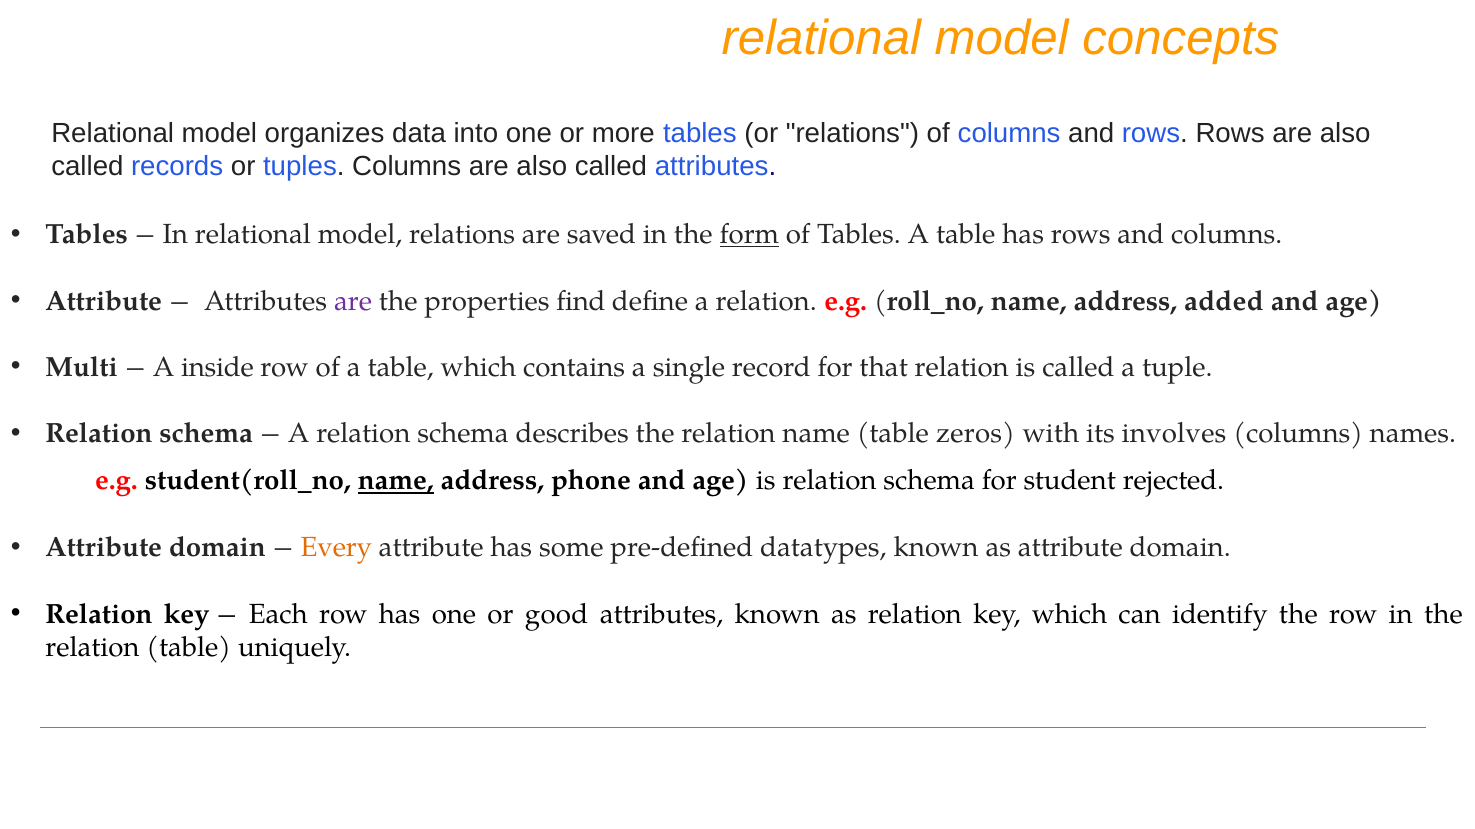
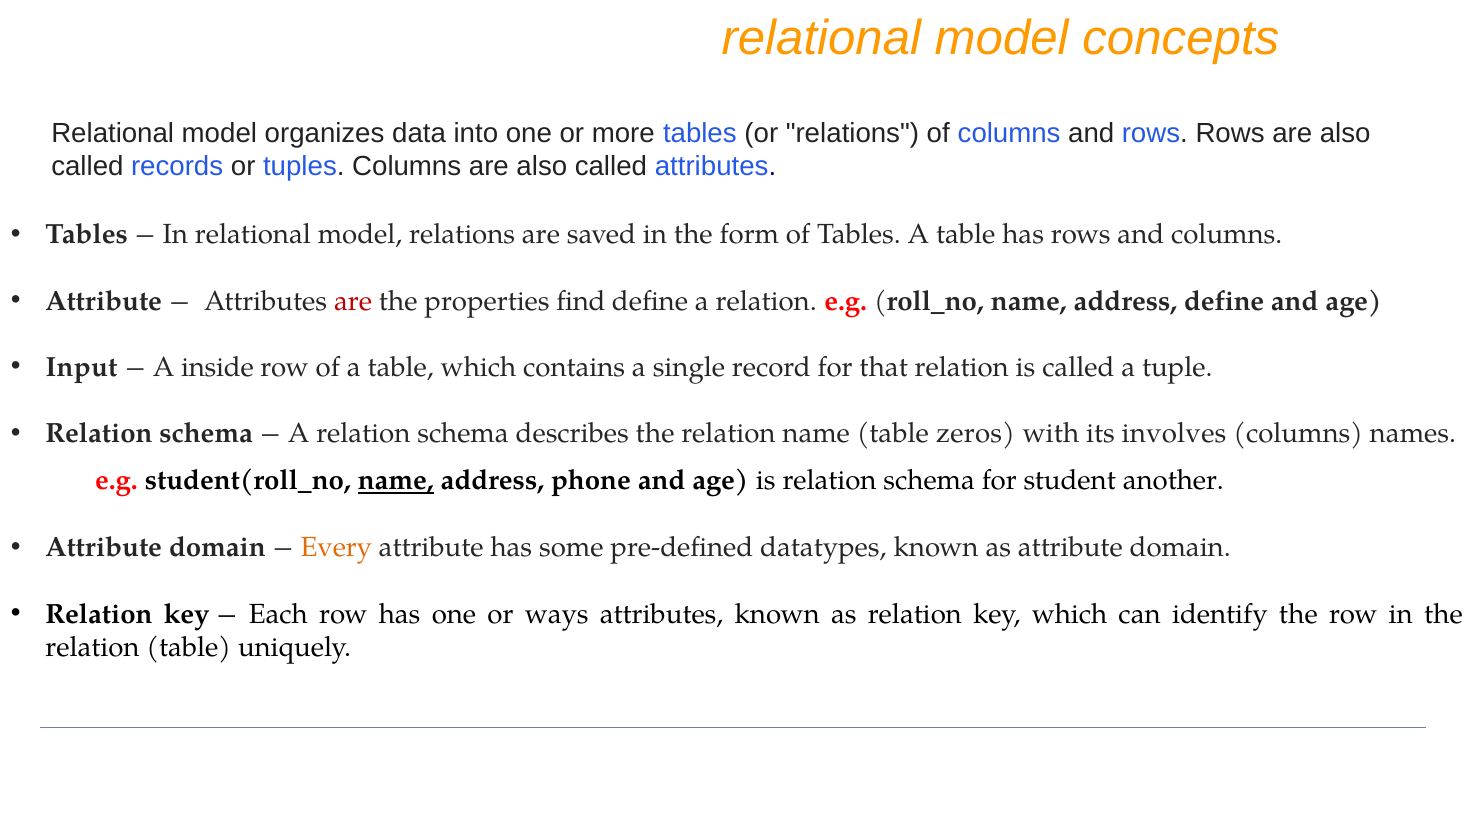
form underline: present -> none (749, 235)
are colour: purple -> red (353, 301)
address added: added -> define (1224, 301)
Multi: Multi -> Input (82, 368)
rejected: rejected -> another (1173, 481)
good: good -> ways (557, 615)
